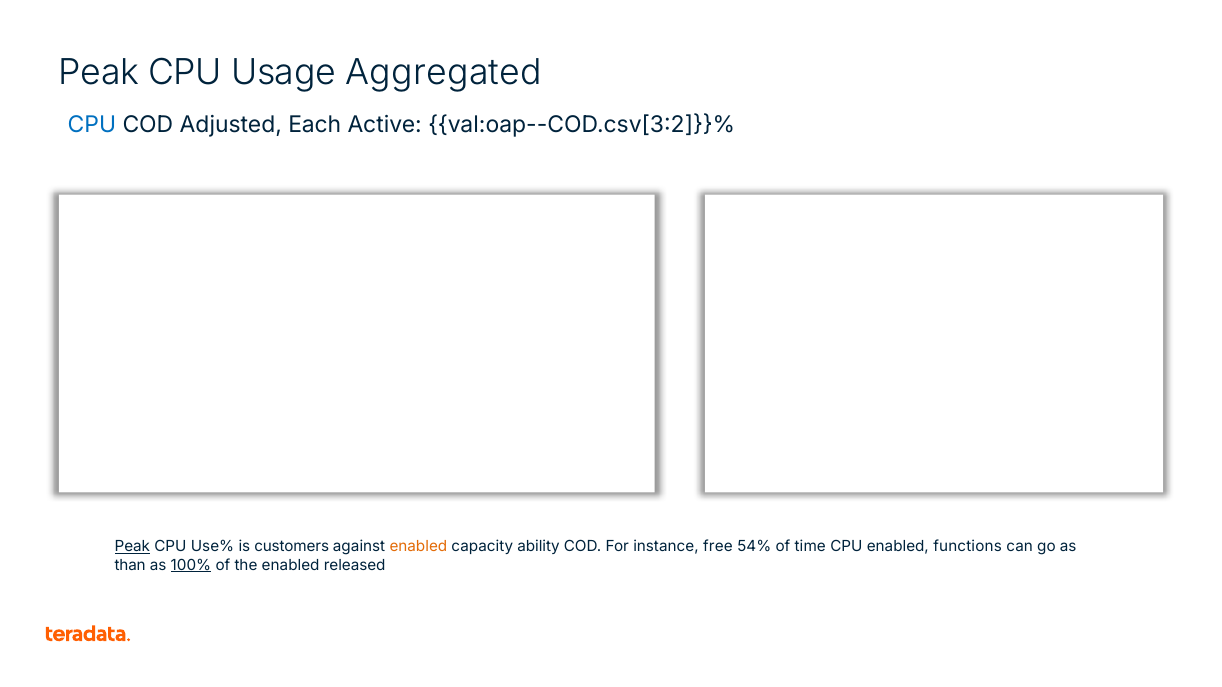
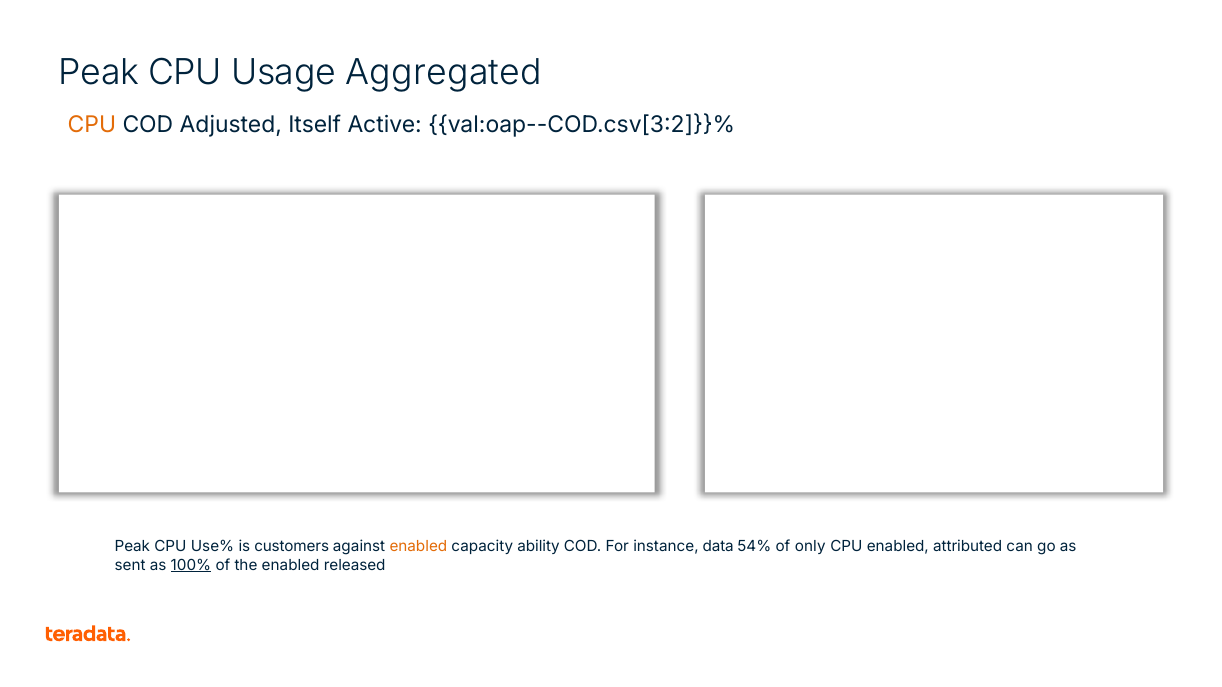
CPU colour: blue -> orange (92, 125)
Each: Each -> Itself (315, 125)
Peak underline: present -> none (132, 547)
free: free -> data (718, 547)
time: time -> only (810, 547)
functions: functions -> attributed (968, 547)
than: than -> sent (130, 566)
